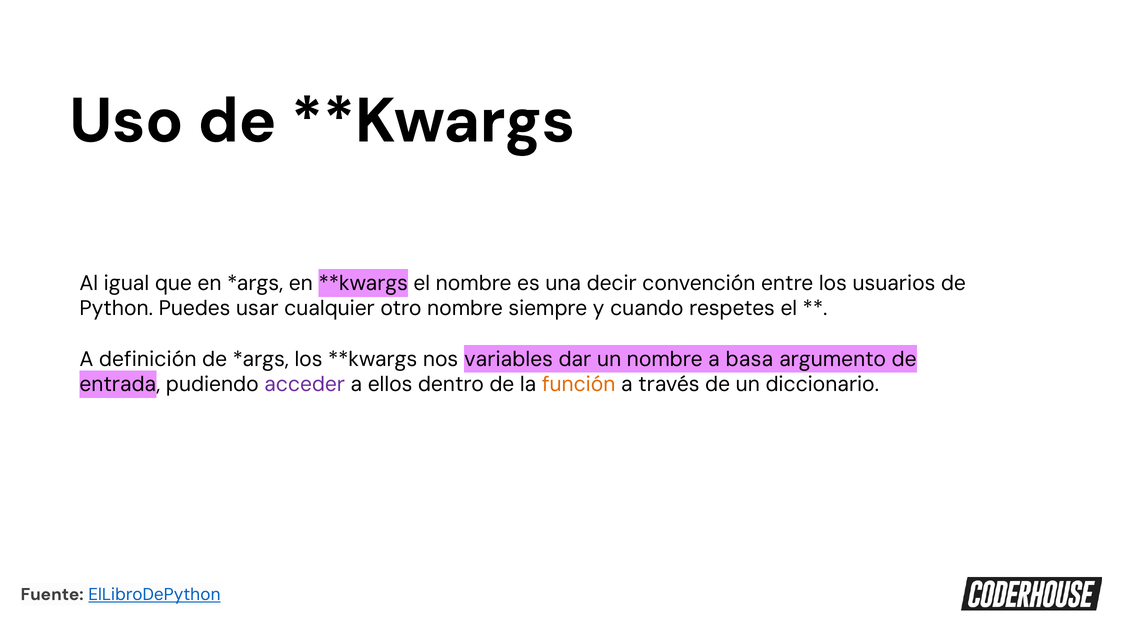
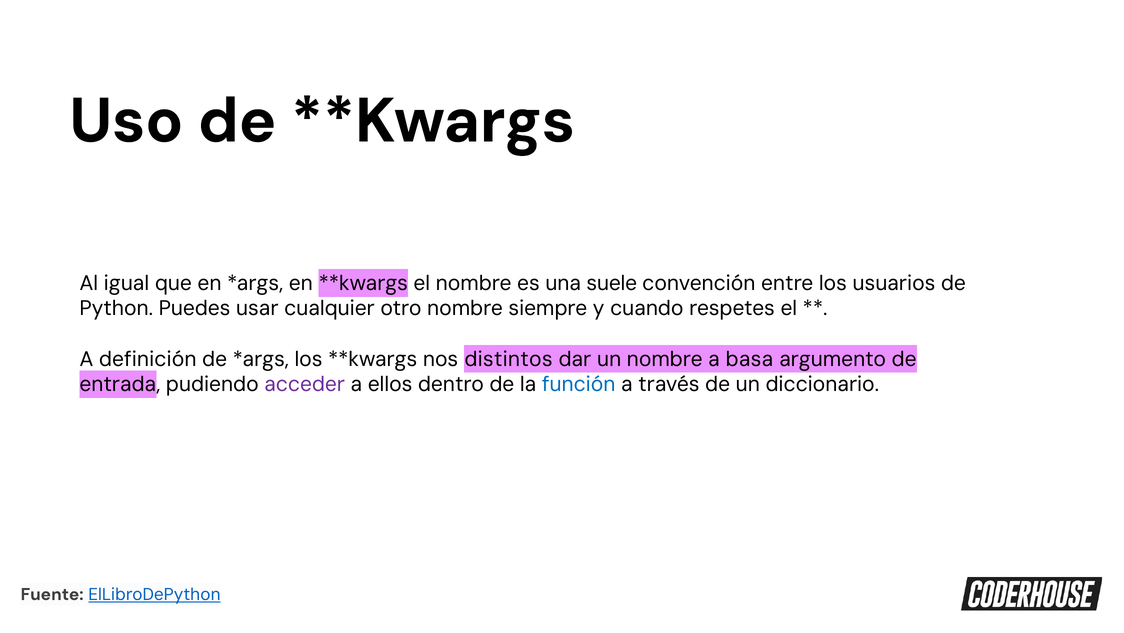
decir: decir -> suele (612, 283)
variables: variables -> distintos (508, 359)
función colour: orange -> blue (579, 384)
